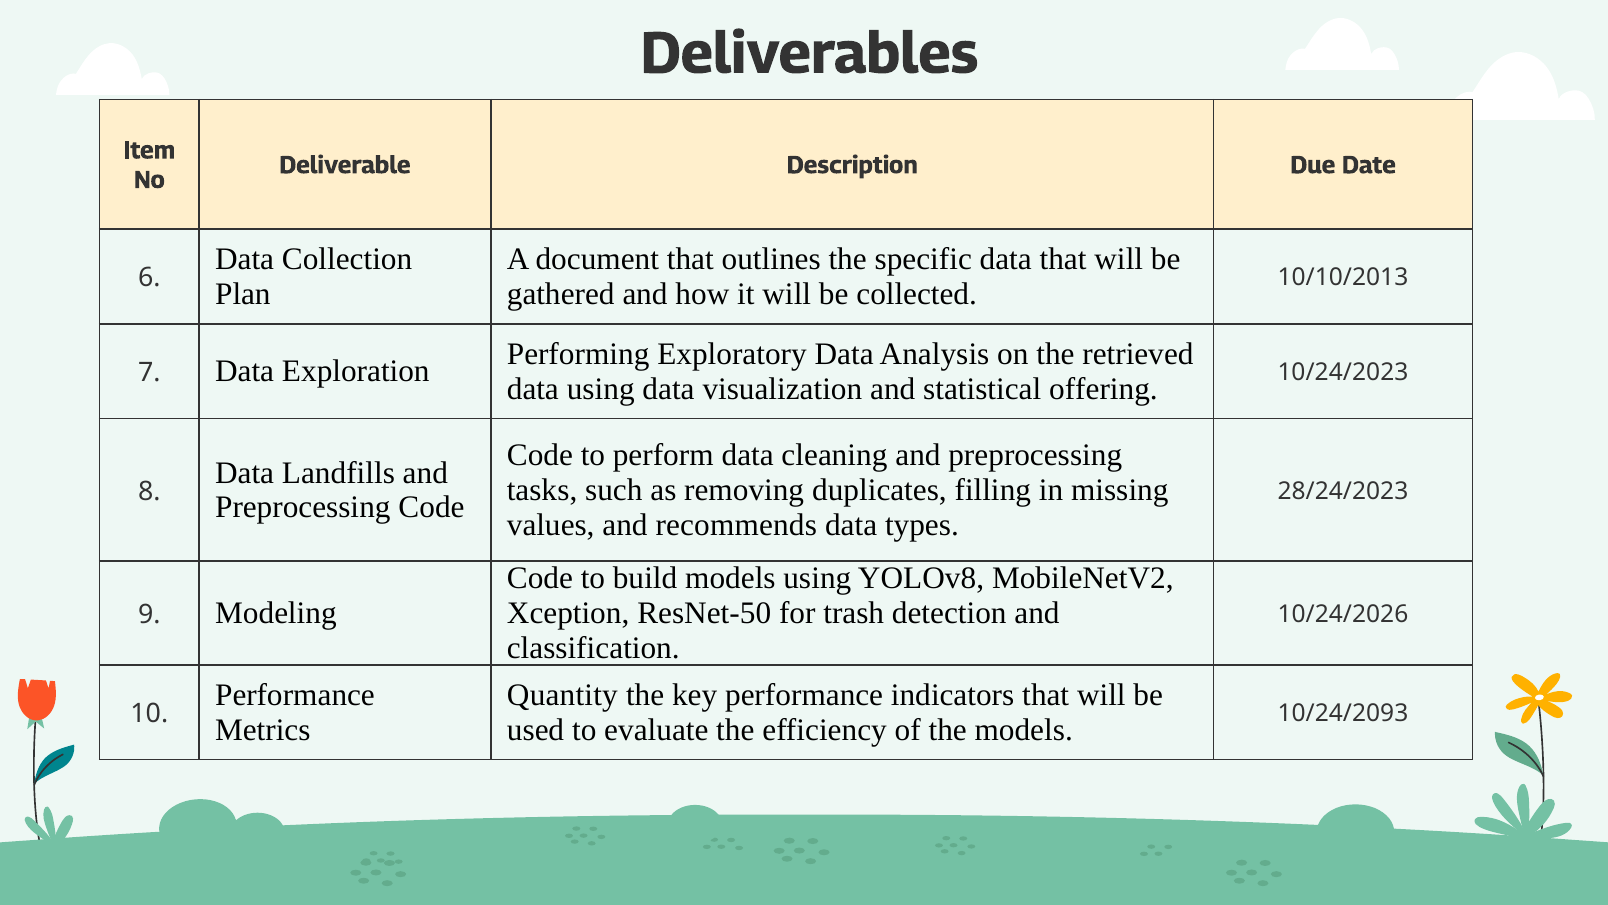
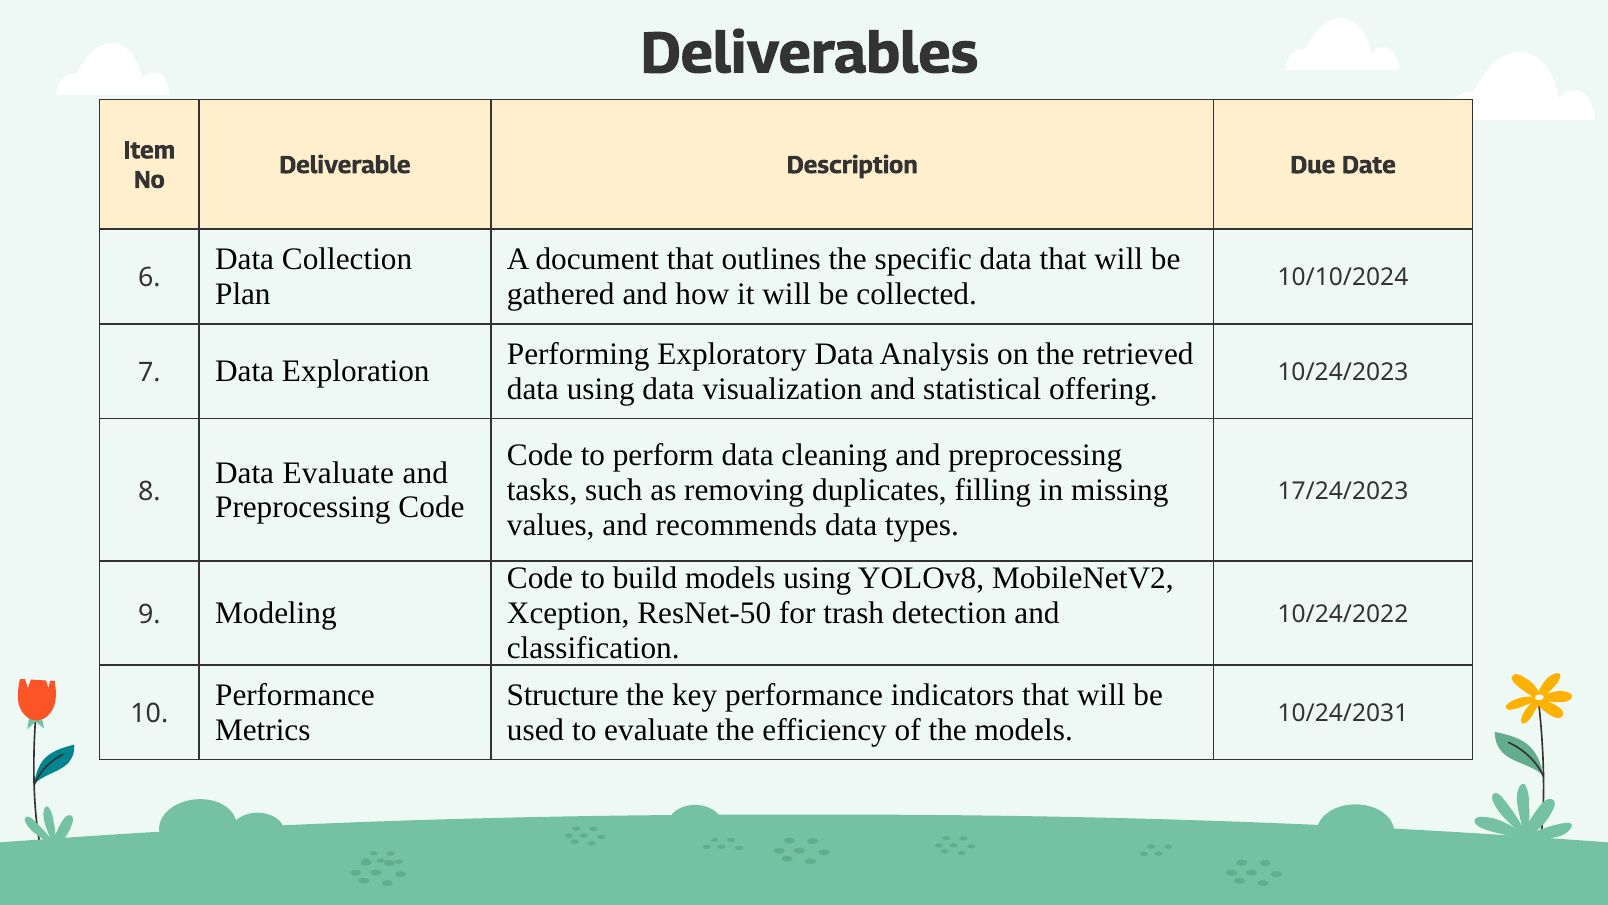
10/10/2013: 10/10/2013 -> 10/10/2024 (1343, 278)
Data Landfills: Landfills -> Evaluate (338, 473)
28/24/2023: 28/24/2023 -> 17/24/2023 (1343, 491)
10/24/2026: 10/24/2026 -> 10/24/2022 (1343, 614)
Quantity: Quantity -> Structure (563, 695)
10/24/2093: 10/24/2093 -> 10/24/2031 (1343, 713)
